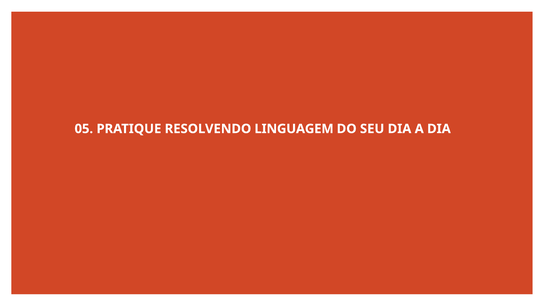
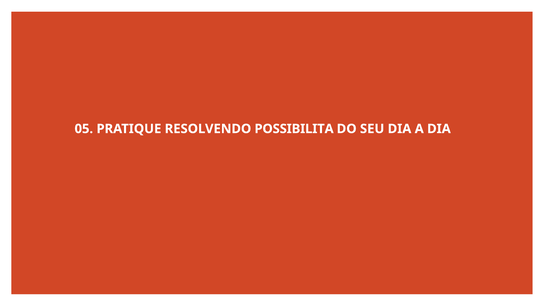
LINGUAGEM: LINGUAGEM -> POSSIBILITA (294, 129)
